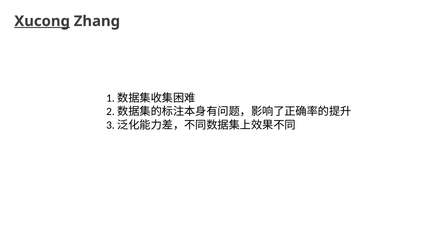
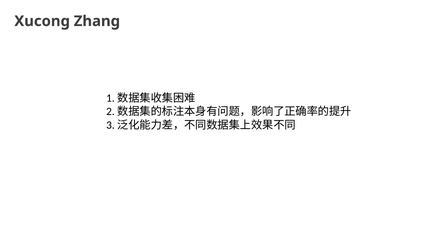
Xucong underline: present -> none (42, 21)
